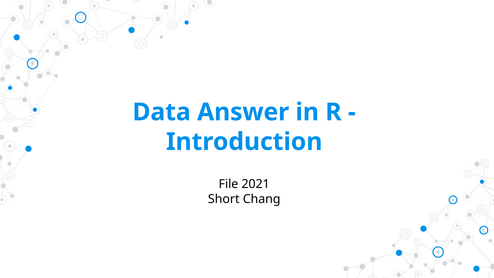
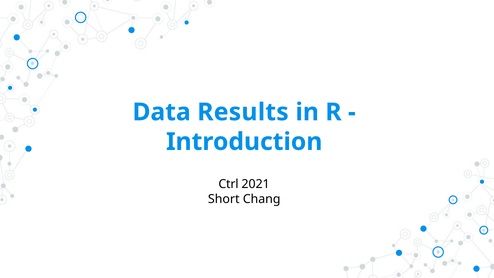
Answer: Answer -> Results (243, 112)
File: File -> Ctrl (229, 184)
